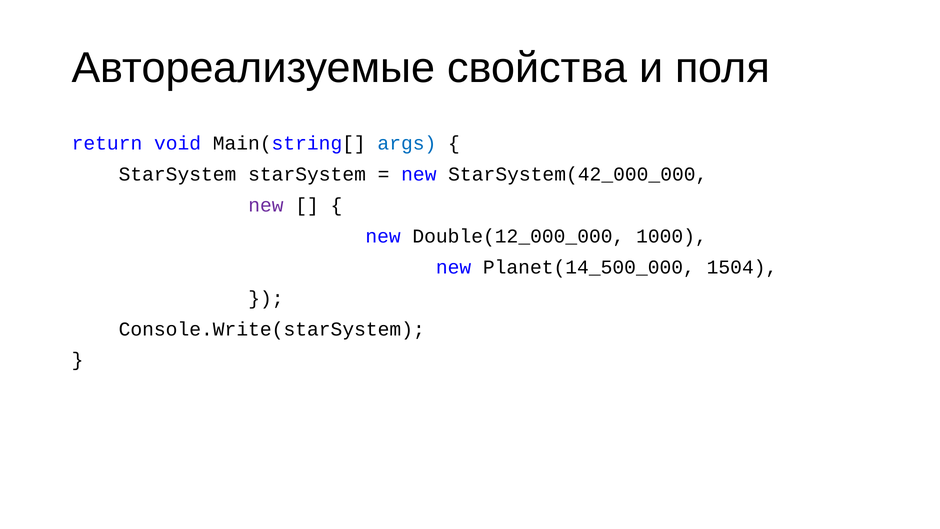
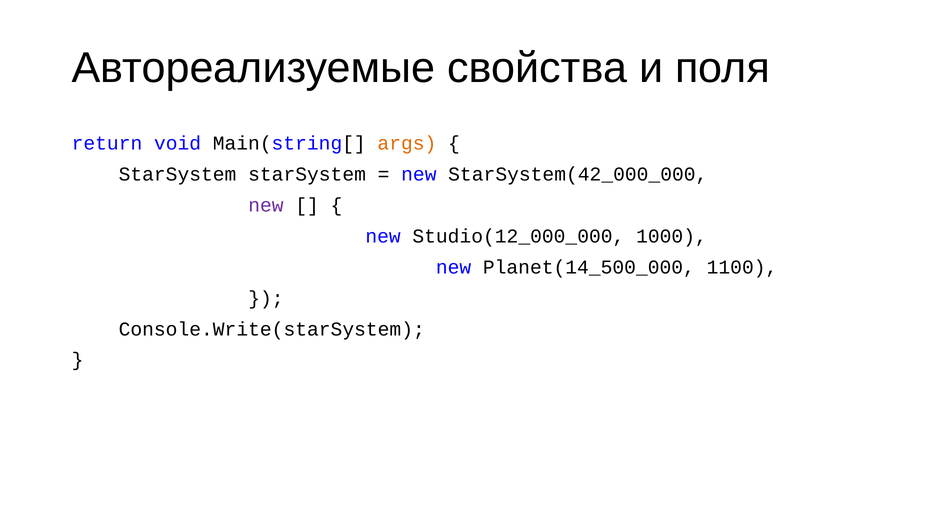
args colour: blue -> orange (407, 143)
Double(12_000_000: Double(12_000_000 -> Studio(12_000_000 (518, 236)
1504: 1504 -> 1100 (742, 267)
